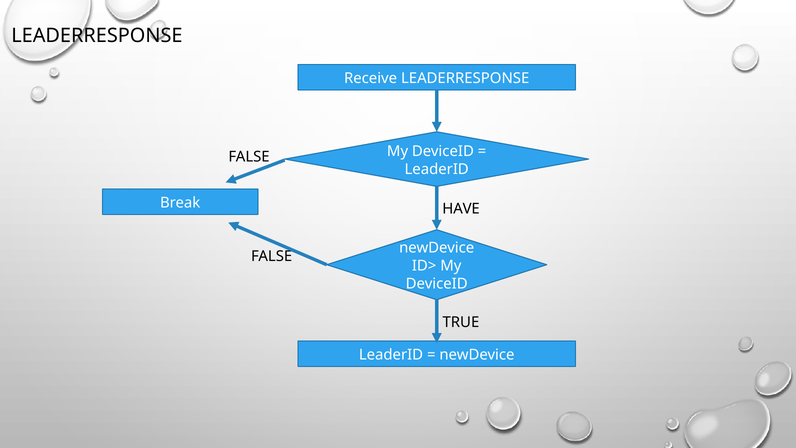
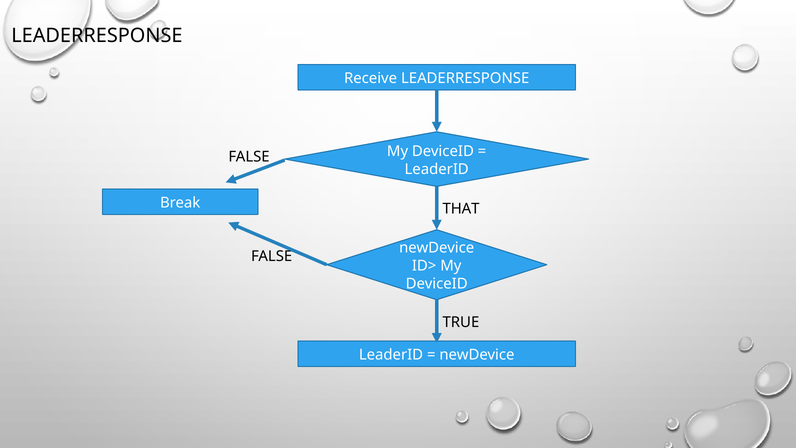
HAVE: HAVE -> THAT (461, 209)
